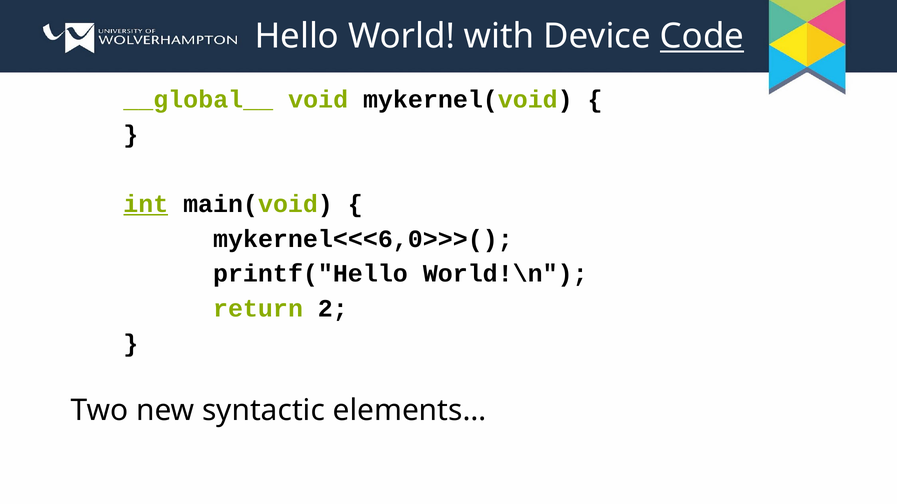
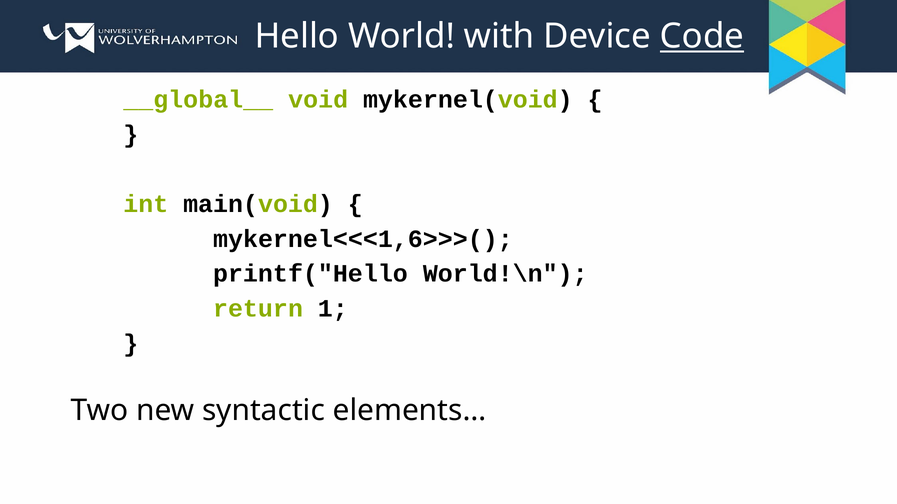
int underline: present -> none (146, 204)
mykernel<<<6,0>>>(: mykernel<<<6,0>>>( -> mykernel<<<1,6>>>( (363, 239)
2: 2 -> 1 (333, 309)
